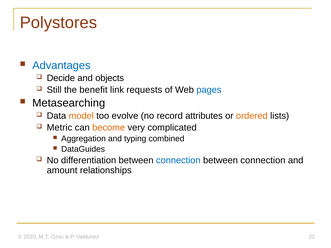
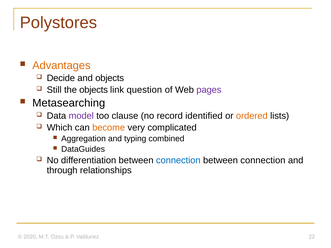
Advantages colour: blue -> orange (61, 65)
the benefit: benefit -> objects (94, 90)
requests: requests -> question (144, 90)
pages colour: blue -> purple (209, 90)
model colour: orange -> purple (81, 116)
evolve: evolve -> clause (125, 116)
attributes: attributes -> identified (204, 116)
Metric: Metric -> Which (60, 128)
amount: amount -> through (62, 171)
